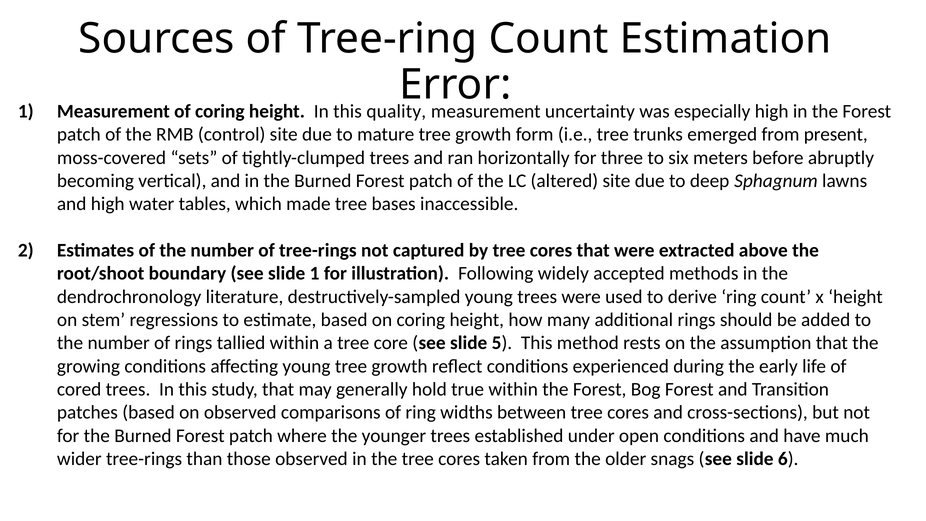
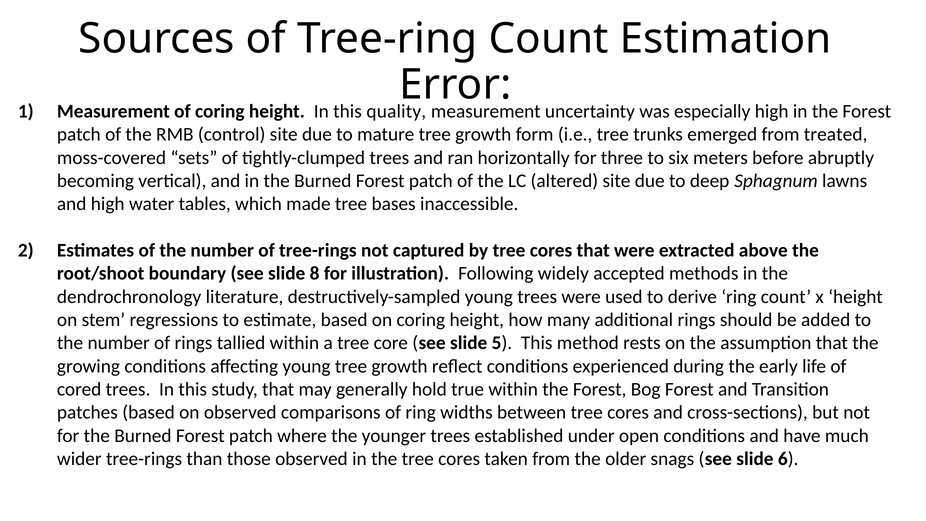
present: present -> treated (836, 135)
slide 1: 1 -> 8 (315, 274)
